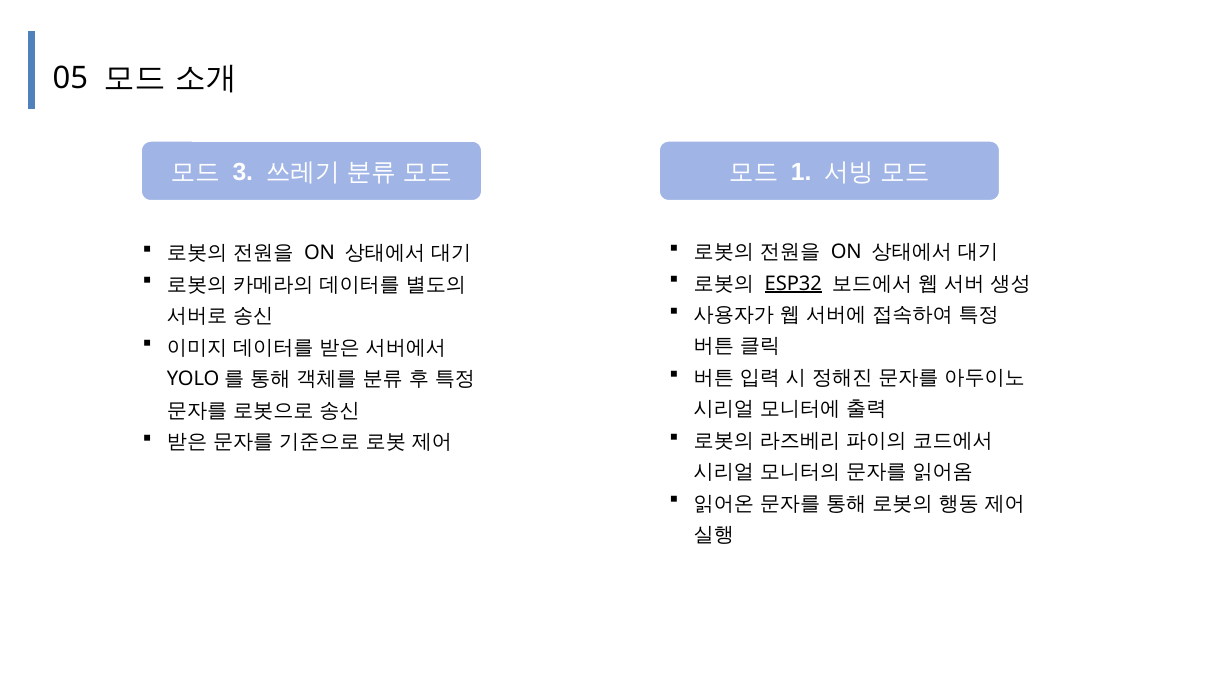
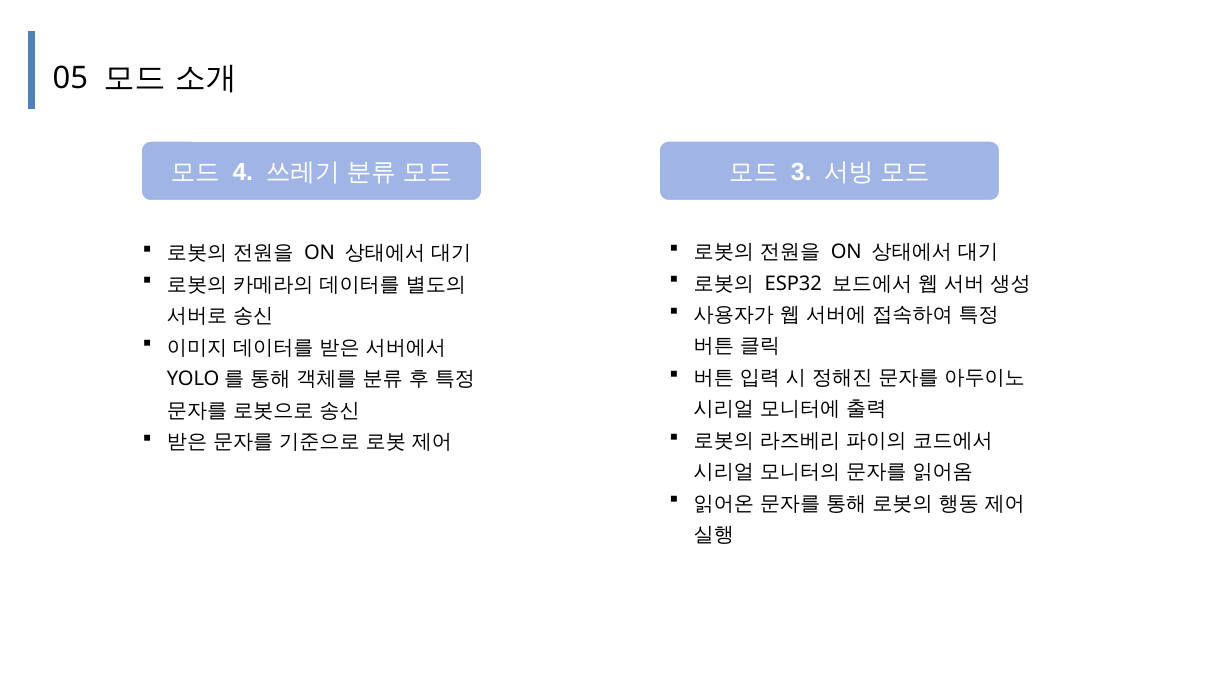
1: 1 -> 3 (801, 172)
3: 3 -> 4 (243, 172)
ESP32 underline: present -> none (793, 283)
